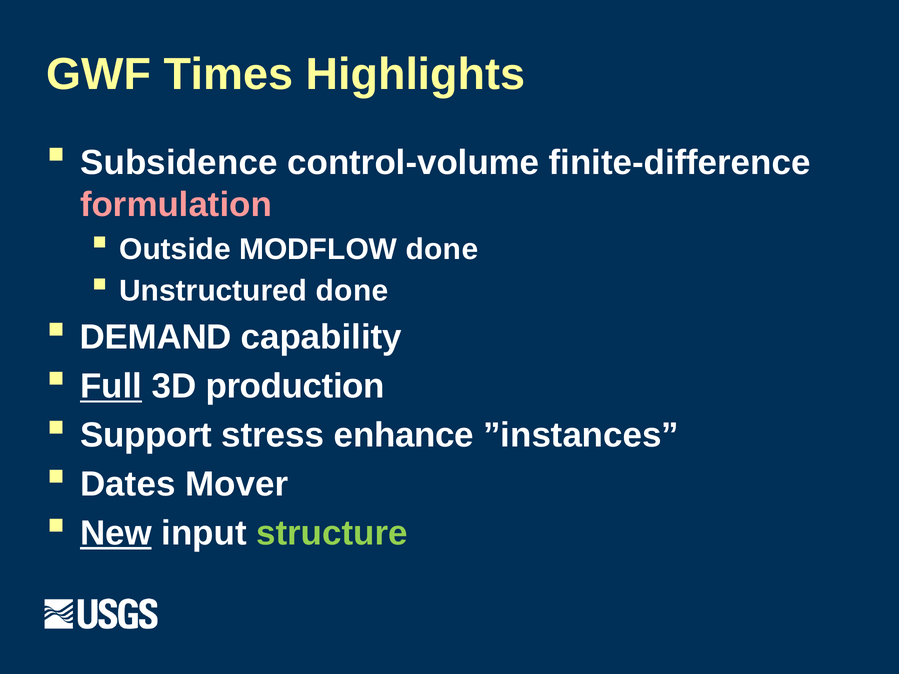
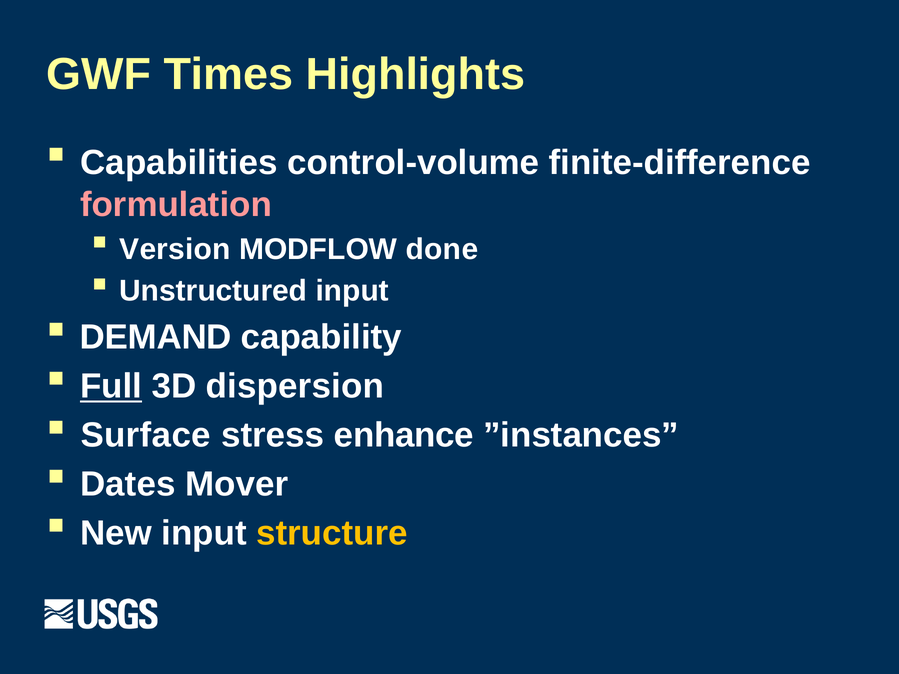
Subsidence: Subsidence -> Capabilities (179, 163)
Outside: Outside -> Version (175, 249)
Unstructured done: done -> input (352, 291)
production: production -> dispersion (295, 386)
Support: Support -> Surface (146, 435)
New underline: present -> none (116, 533)
structure colour: light green -> yellow (332, 533)
